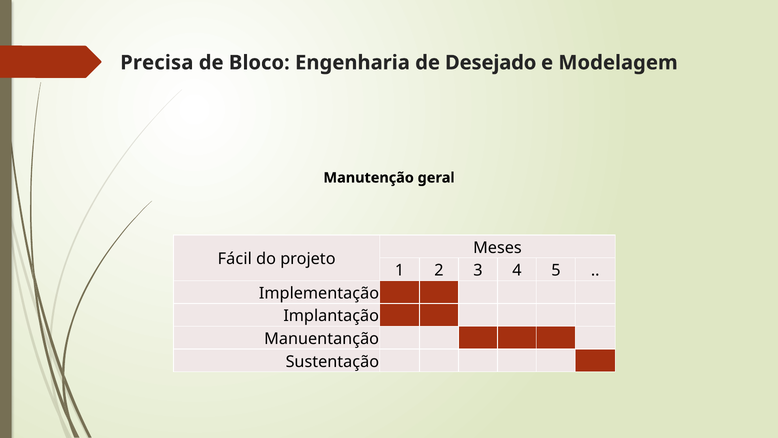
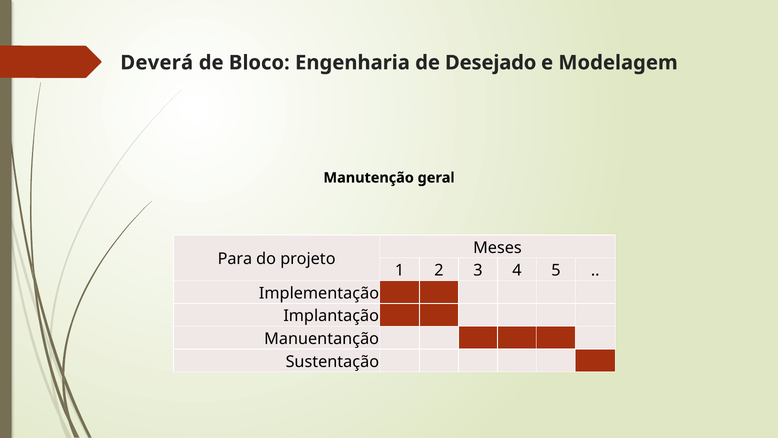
Precisa: Precisa -> Deverá (157, 63)
Fácil: Fácil -> Para (235, 259)
